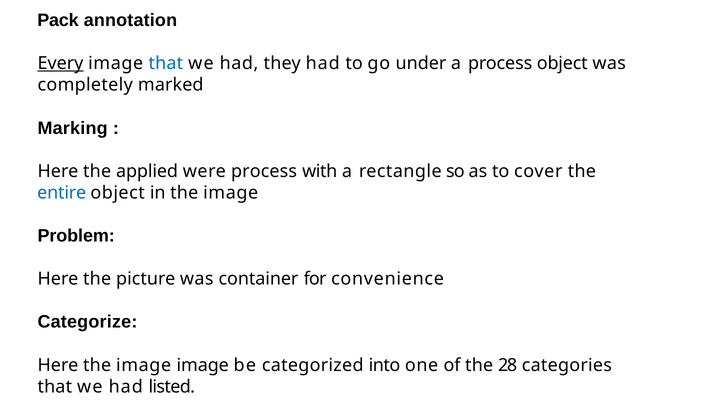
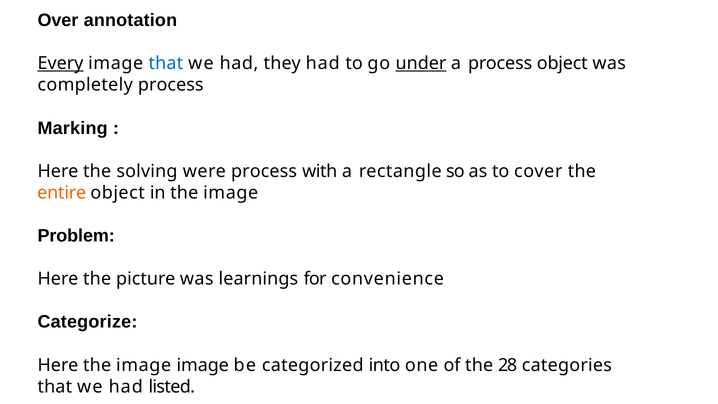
Pack: Pack -> Over (58, 20)
under underline: none -> present (421, 63)
completely marked: marked -> process (171, 85)
applied: applied -> solving (147, 171)
entire colour: blue -> orange (62, 193)
container: container -> learnings (258, 279)
